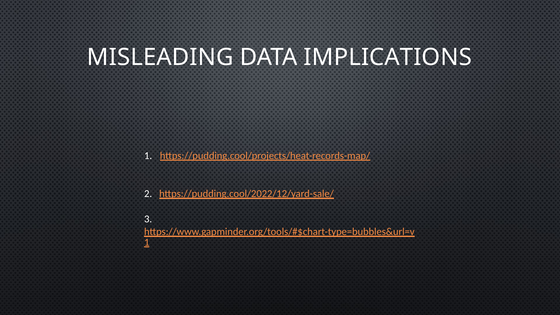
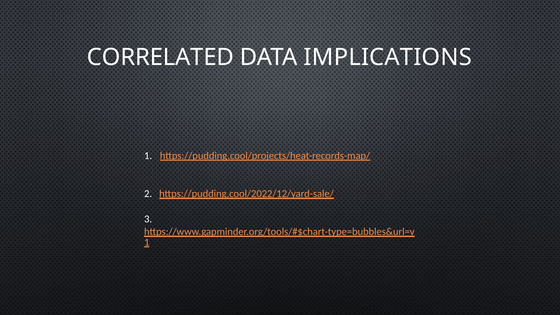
MISLEADING: MISLEADING -> CORRELATED (160, 57)
